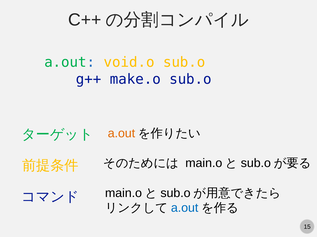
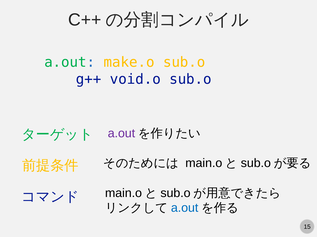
void.o: void.o -> make.o (129, 62)
make.o: make.o -> void.o (135, 79)
a.out colour: orange -> purple (121, 134)
